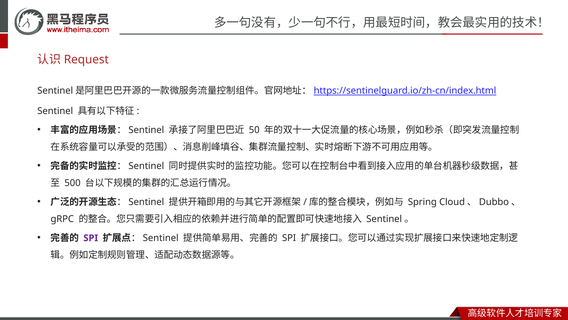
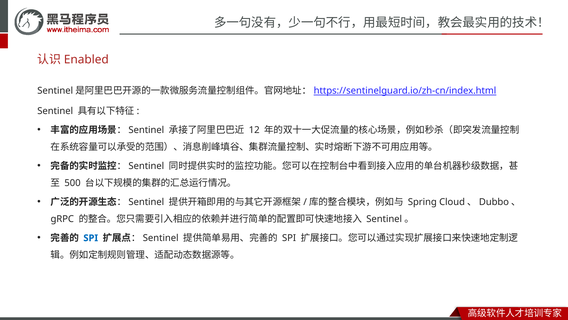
Request: Request -> Enabled (86, 60)
50: 50 -> 12 (254, 130)
SPI colour: purple -> blue (91, 238)
